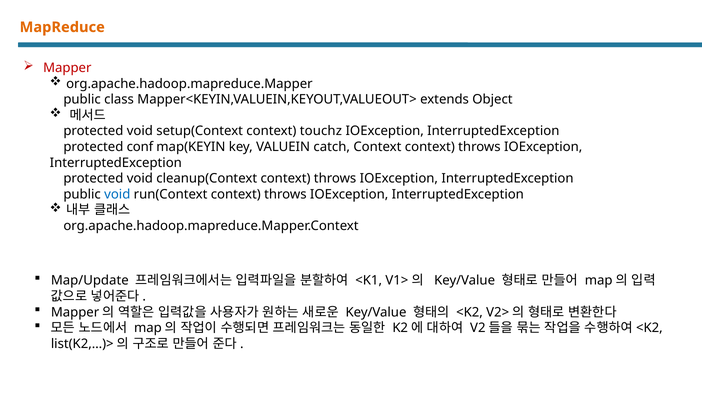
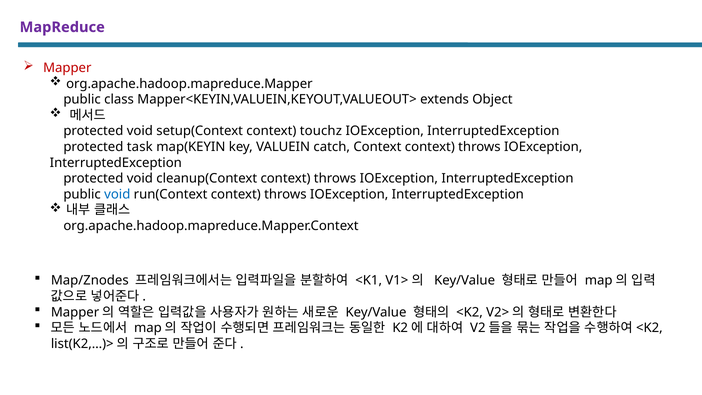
MapReduce colour: orange -> purple (62, 27)
conf: conf -> task (140, 147)
Map/Update: Map/Update -> Map/Znodes (90, 280)
